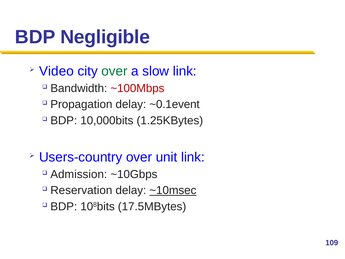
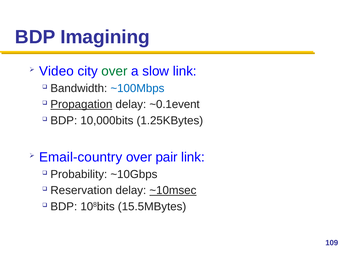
Negligible: Negligible -> Imagining (105, 37)
~100Mbps colour: red -> blue (137, 88)
Propagation underline: none -> present (81, 104)
Users-country: Users-country -> Email-country (81, 157)
unit: unit -> pair (167, 157)
Admission: Admission -> Probability (79, 174)
17.5MBytes: 17.5MBytes -> 15.5MBytes (152, 206)
